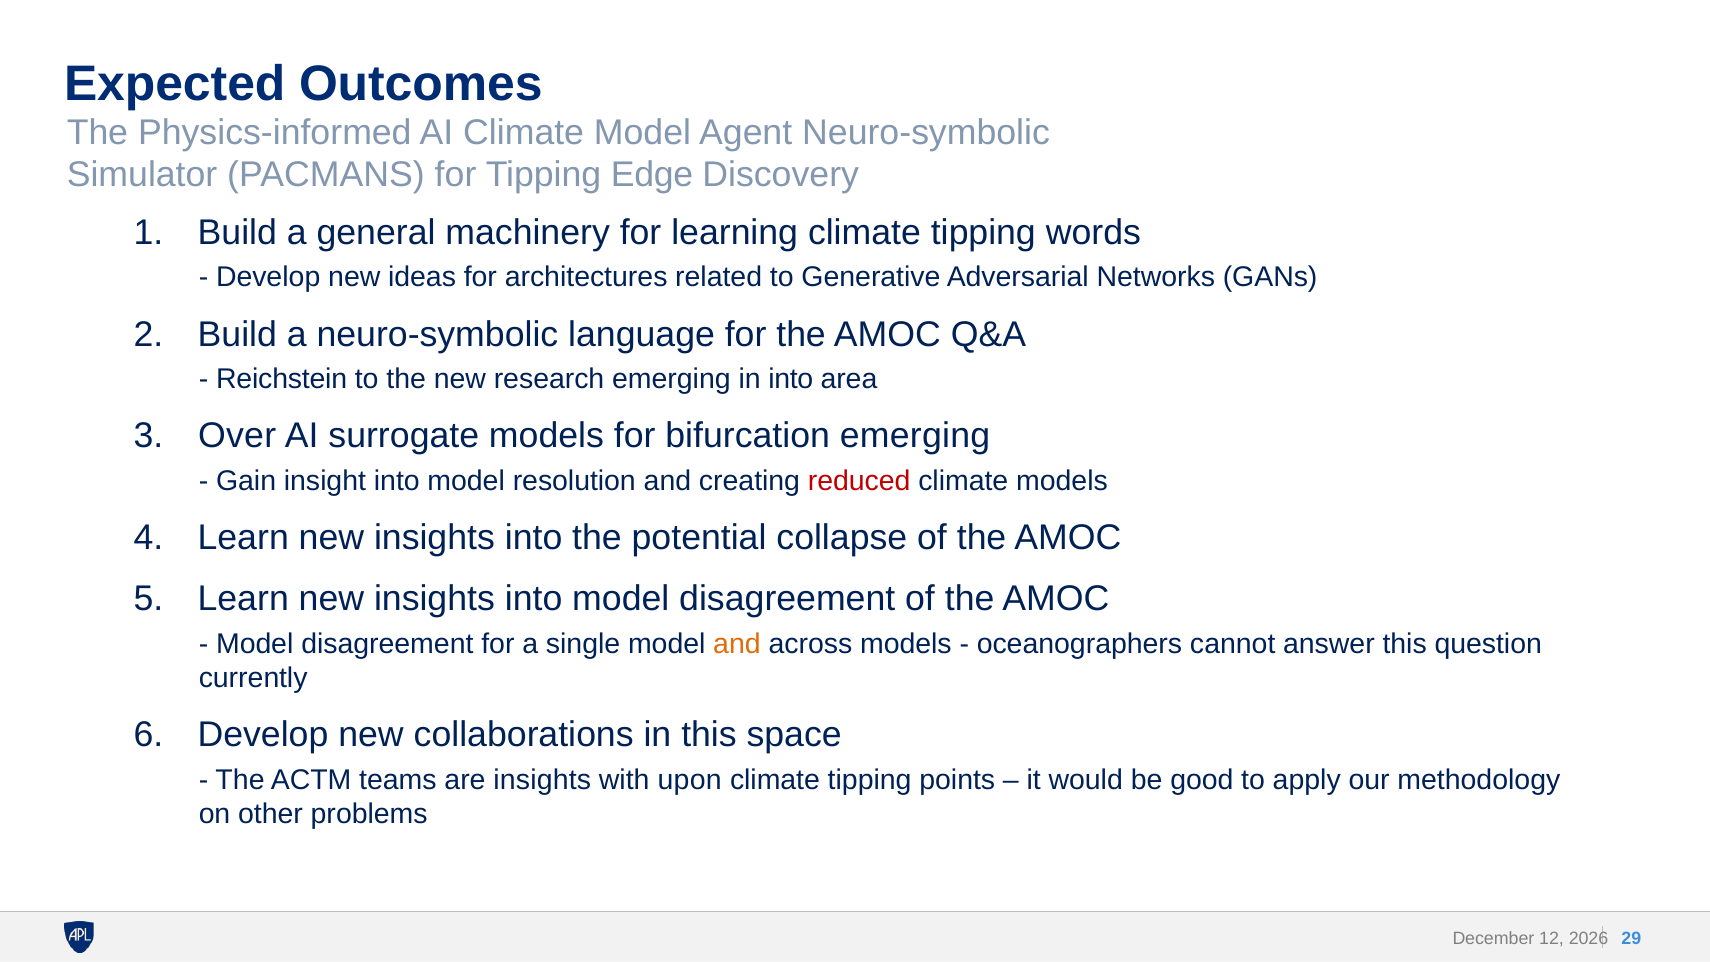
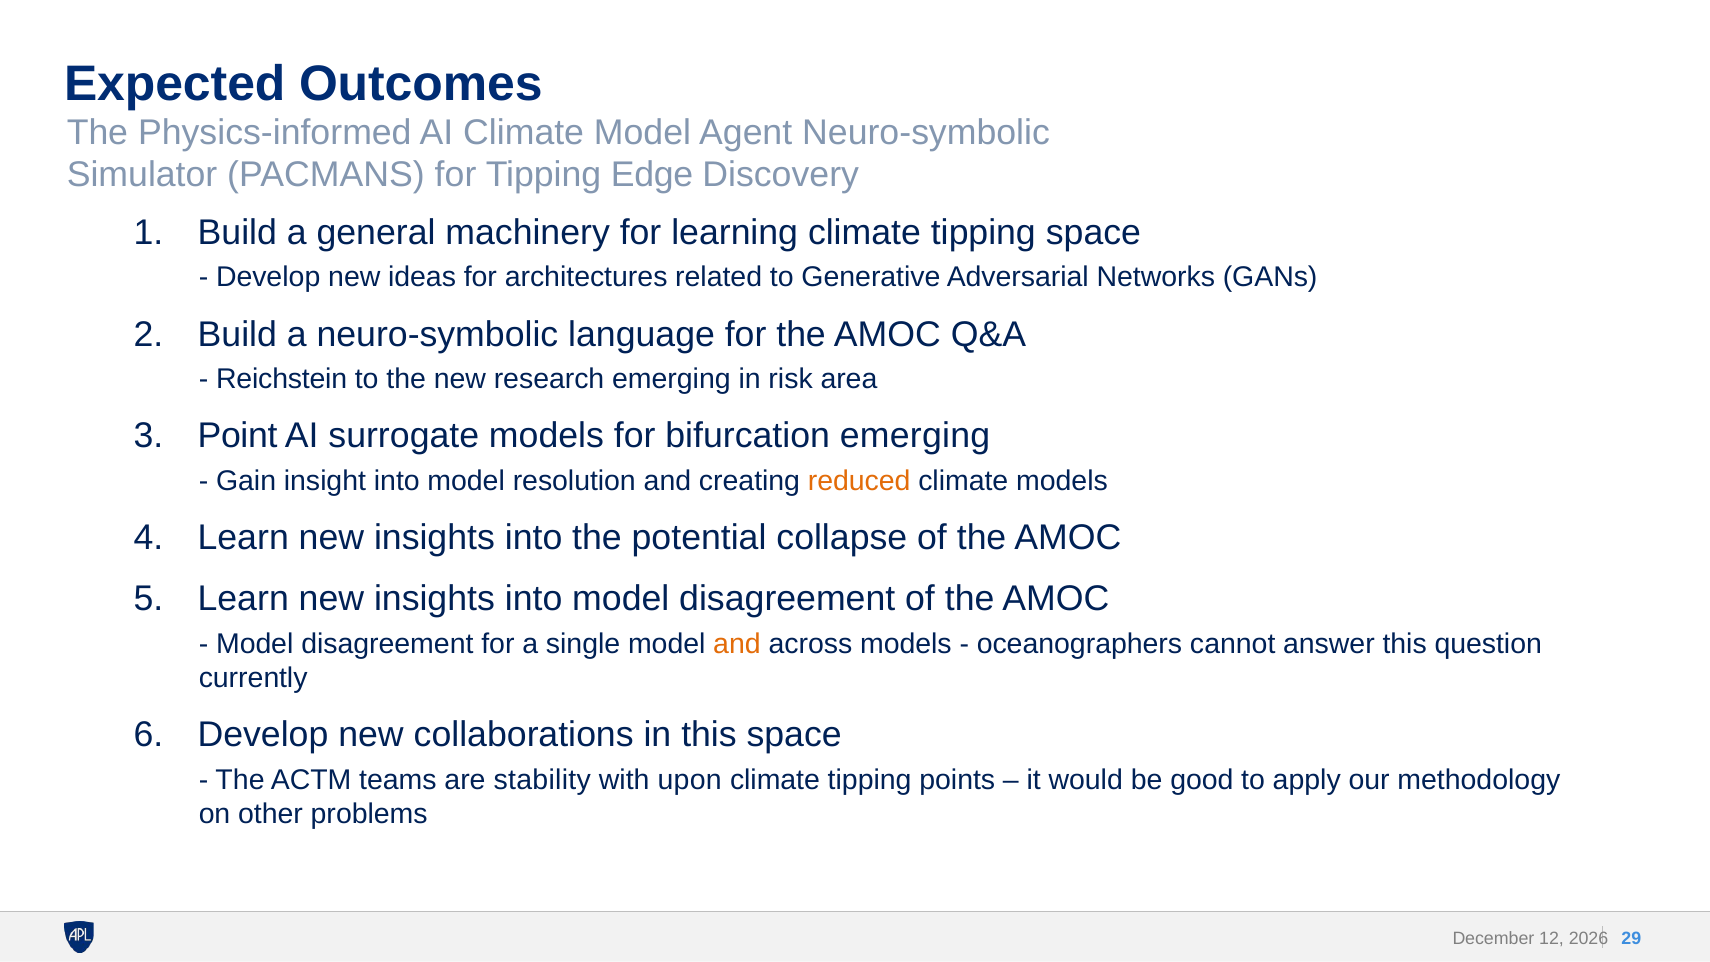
tipping words: words -> space (1093, 232)
in into: into -> risk (791, 379)
Over: Over -> Point (238, 436)
reduced colour: red -> orange (859, 481)
are insights: insights -> stability (542, 780)
